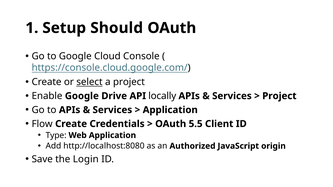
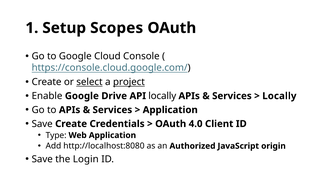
Should: Should -> Scopes (117, 28)
project underline: none -> present (129, 82)
Project: Project -> Locally (279, 96)
Flow: Flow -> Save (42, 124)
5.5: 5.5 -> 4.0 (196, 124)
